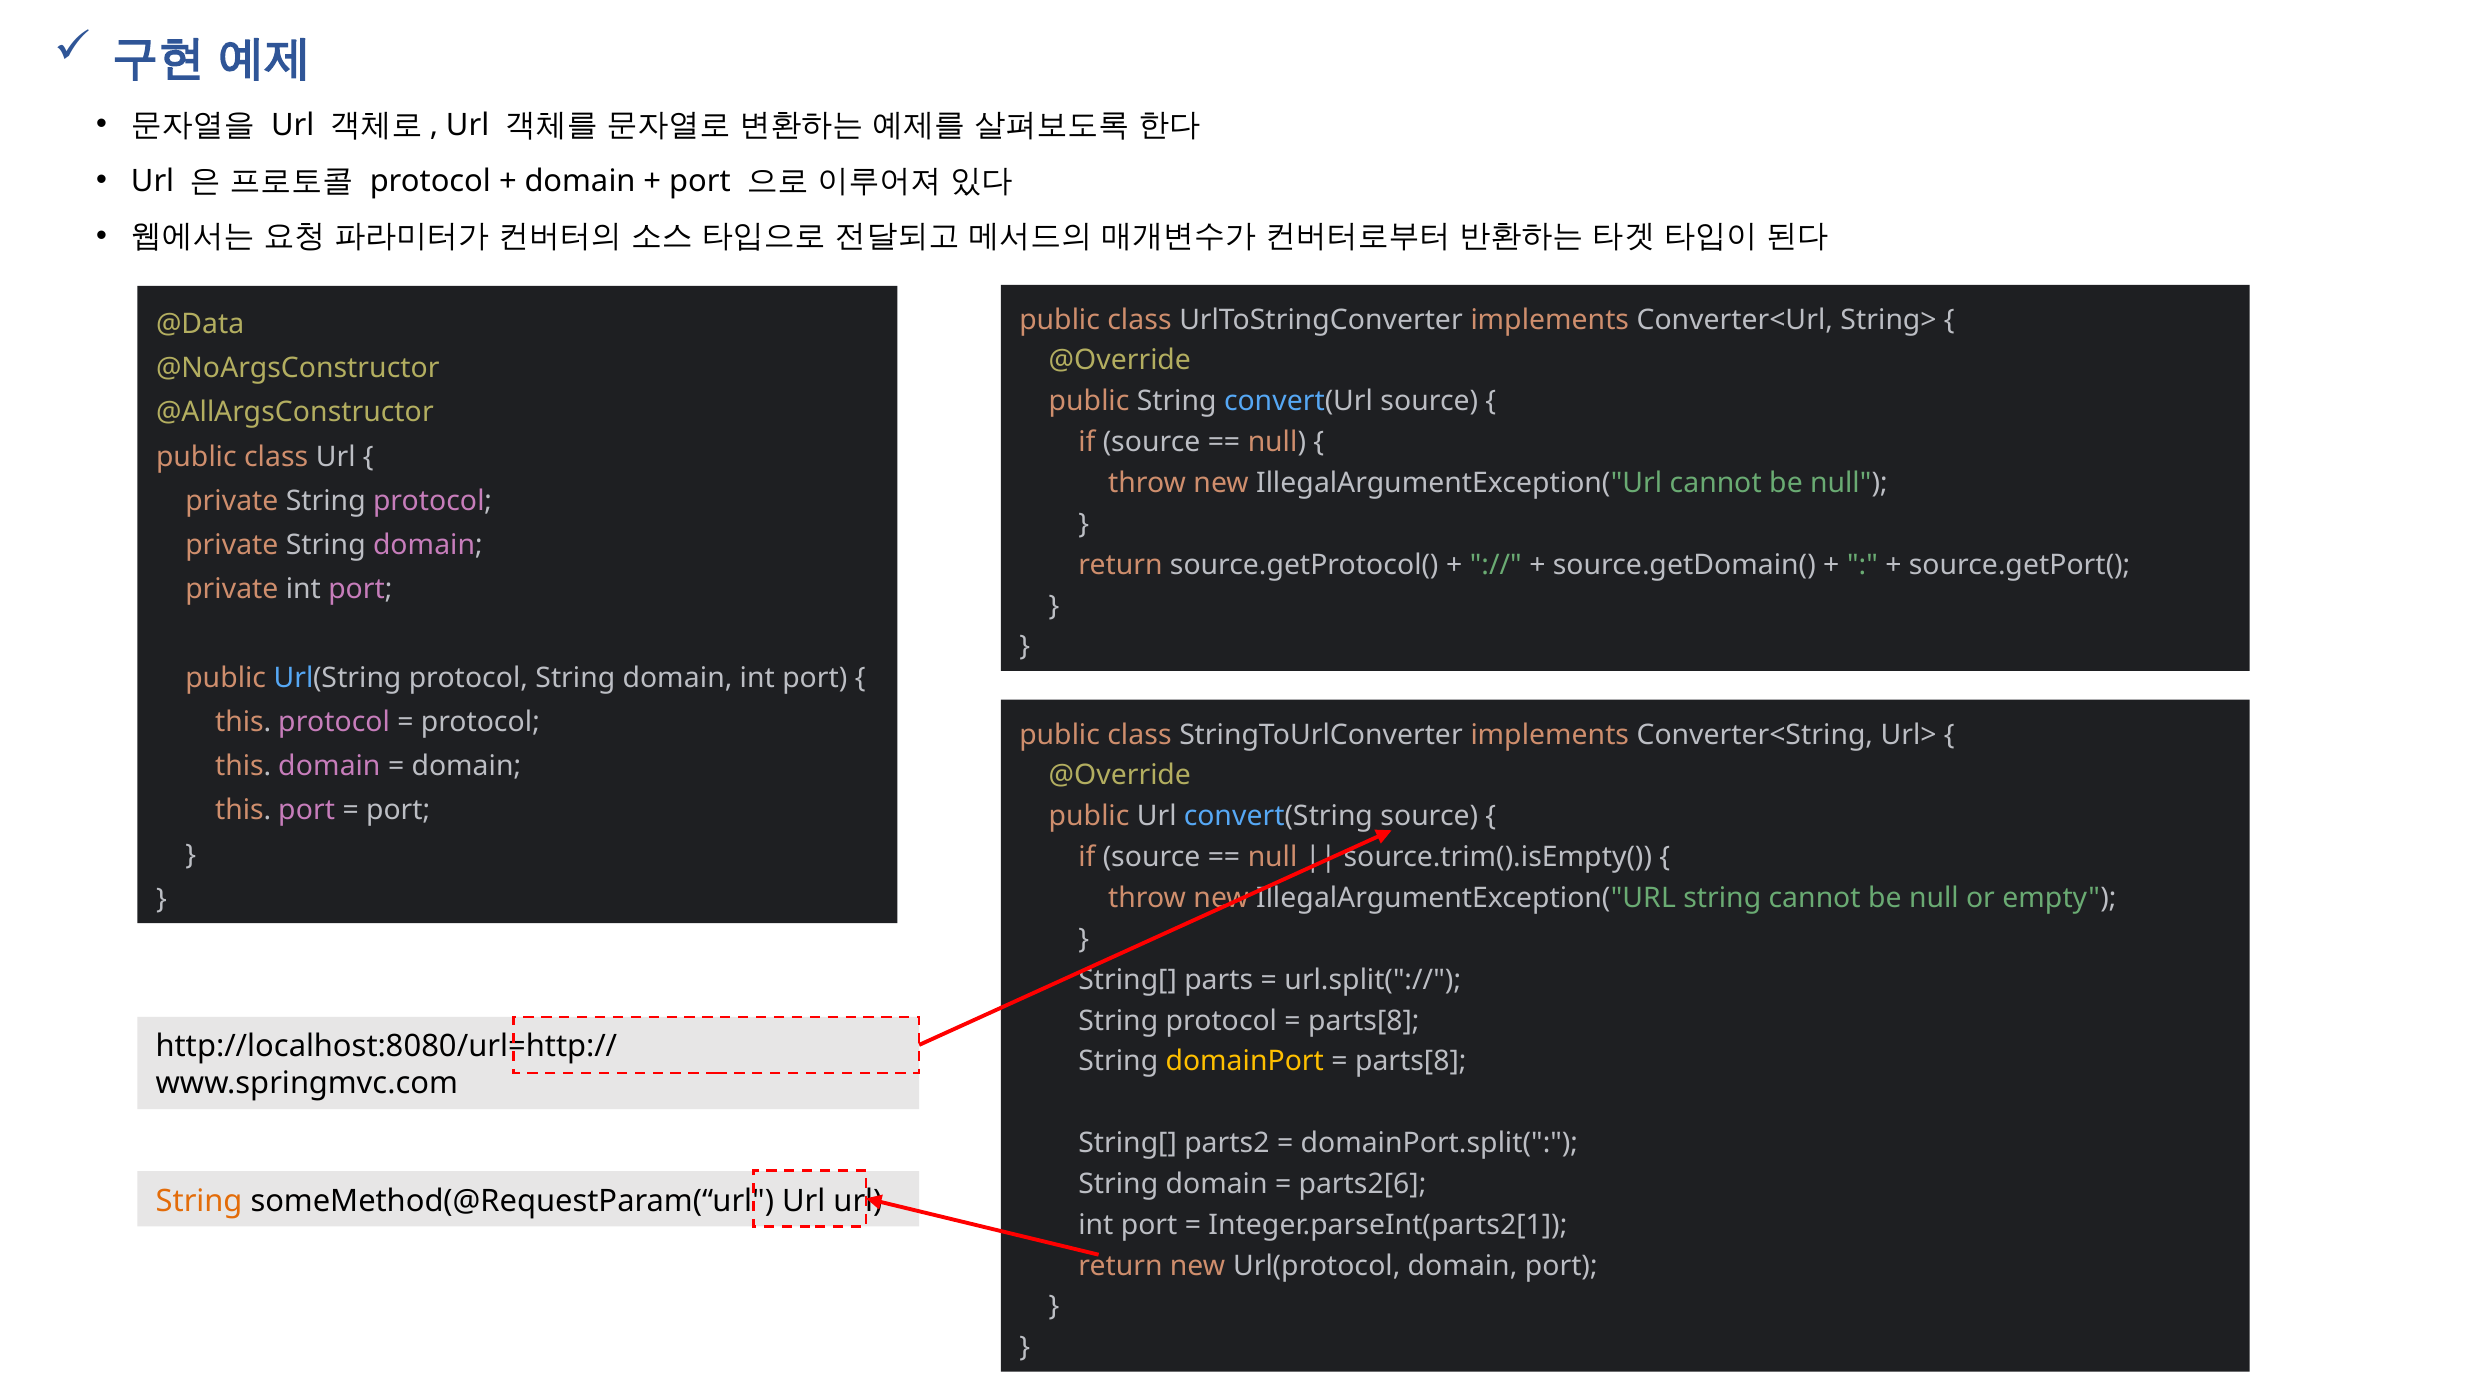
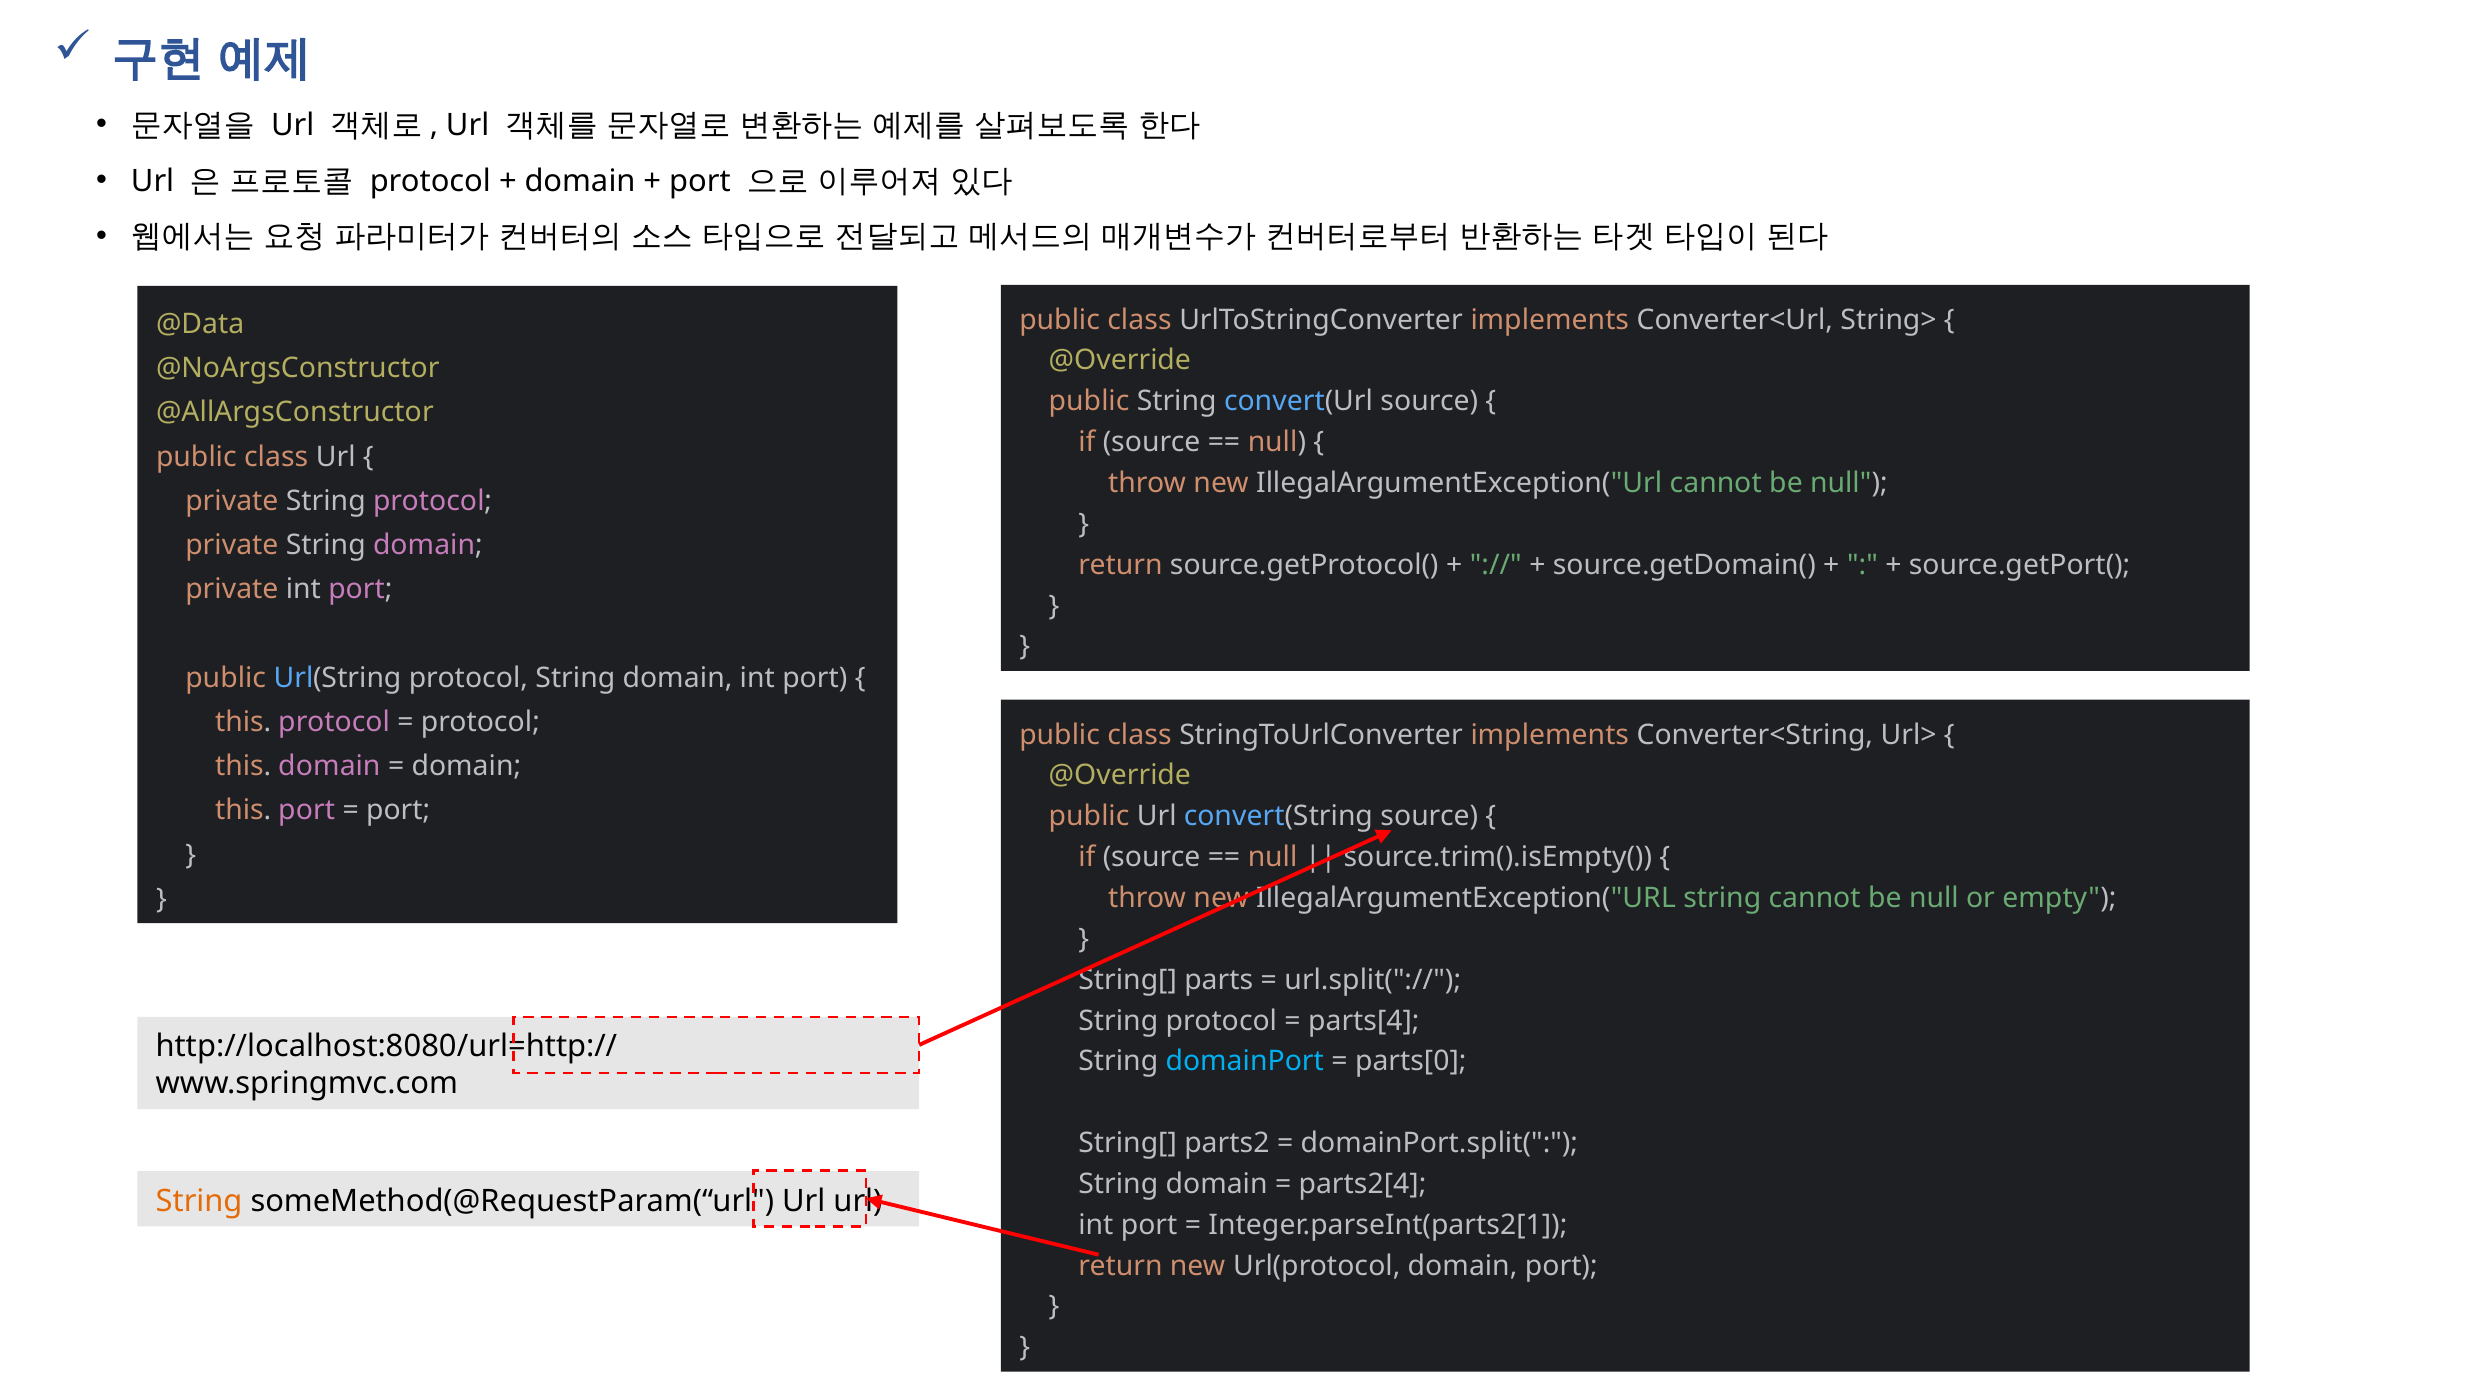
parts[8: parts[8 -> parts[4 (1364, 1020)
domainPort colour: yellow -> light blue (1245, 1061)
parts[8: parts[8 -> parts[0 (1411, 1061)
parts2[6: parts2[6 -> parts2[4 (1362, 1184)
